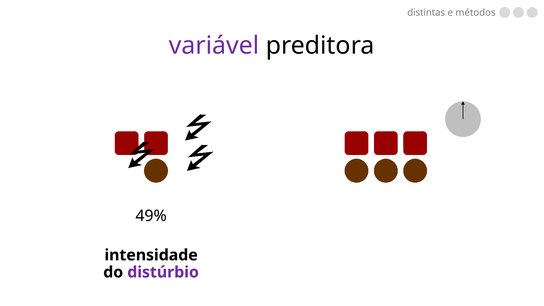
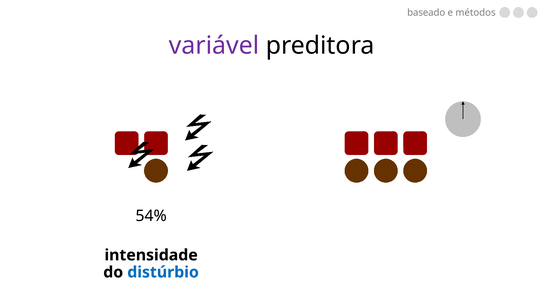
distintas: distintas -> baseado (426, 13)
49%: 49% -> 54% (151, 216)
distúrbio colour: purple -> blue (163, 272)
